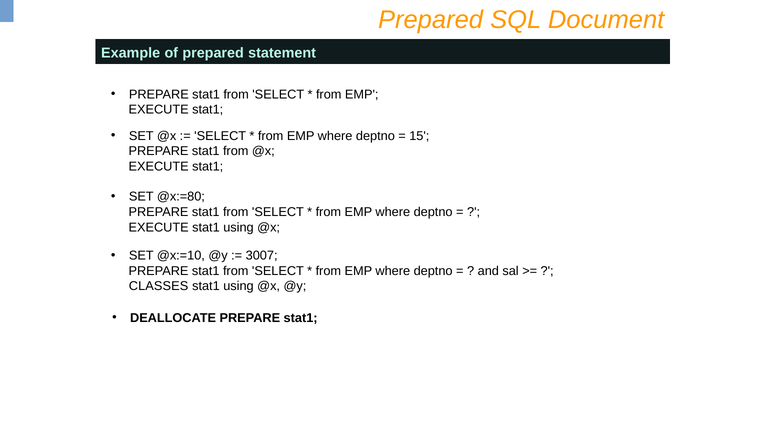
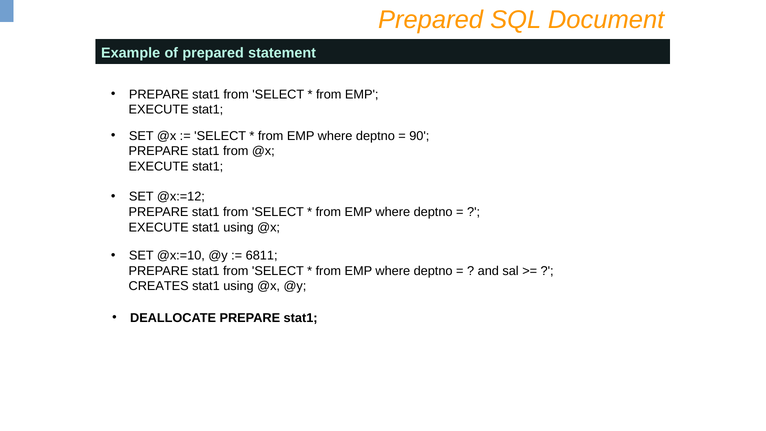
15: 15 -> 90 (419, 136)
@x:=80: @x:=80 -> @x:=12 (181, 197)
3007: 3007 -> 6811 (262, 256)
CLASSES: CLASSES -> CREATES (159, 286)
